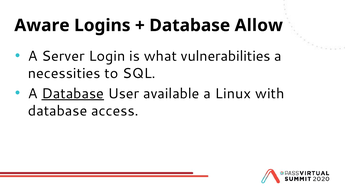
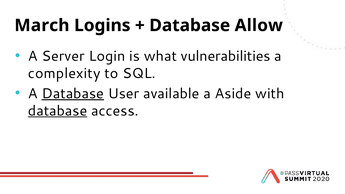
Aware: Aware -> March (42, 25)
necessities: necessities -> complexity (64, 73)
Linux: Linux -> Aside (233, 94)
database underline: none -> present (58, 111)
